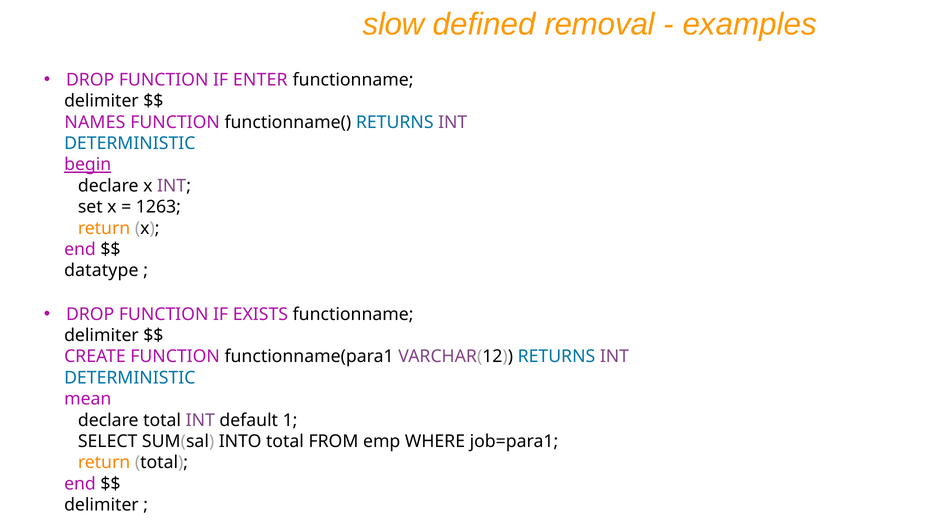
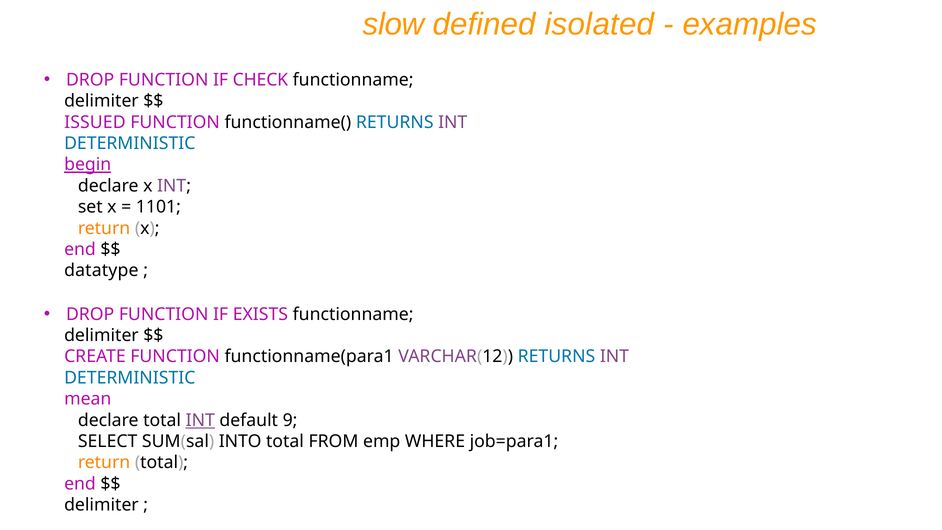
removal: removal -> isolated (599, 25)
ENTER: ENTER -> CHECK (260, 80)
NAMES: NAMES -> ISSUED (95, 122)
1263: 1263 -> 1101 (158, 207)
INT underline: none -> present (200, 420)
1: 1 -> 9 (290, 420)
